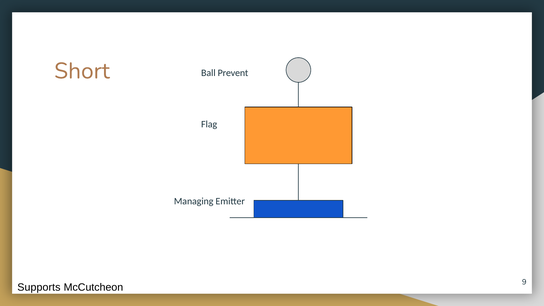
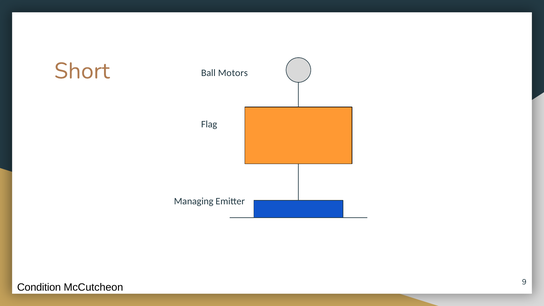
Prevent: Prevent -> Motors (233, 73)
Supports: Supports -> Condition (39, 287)
